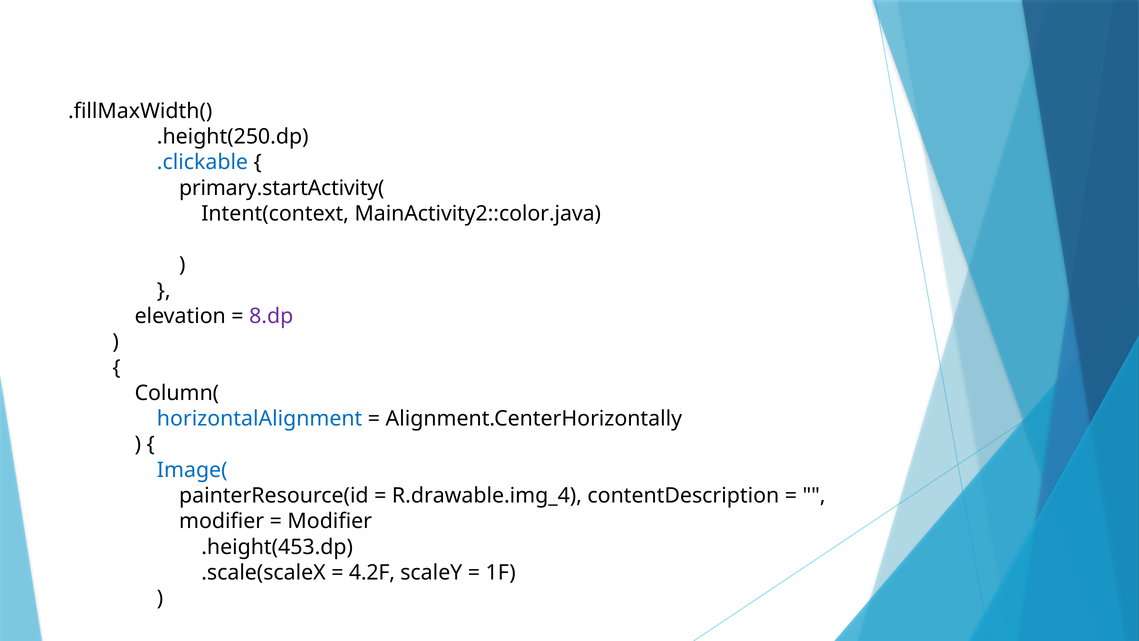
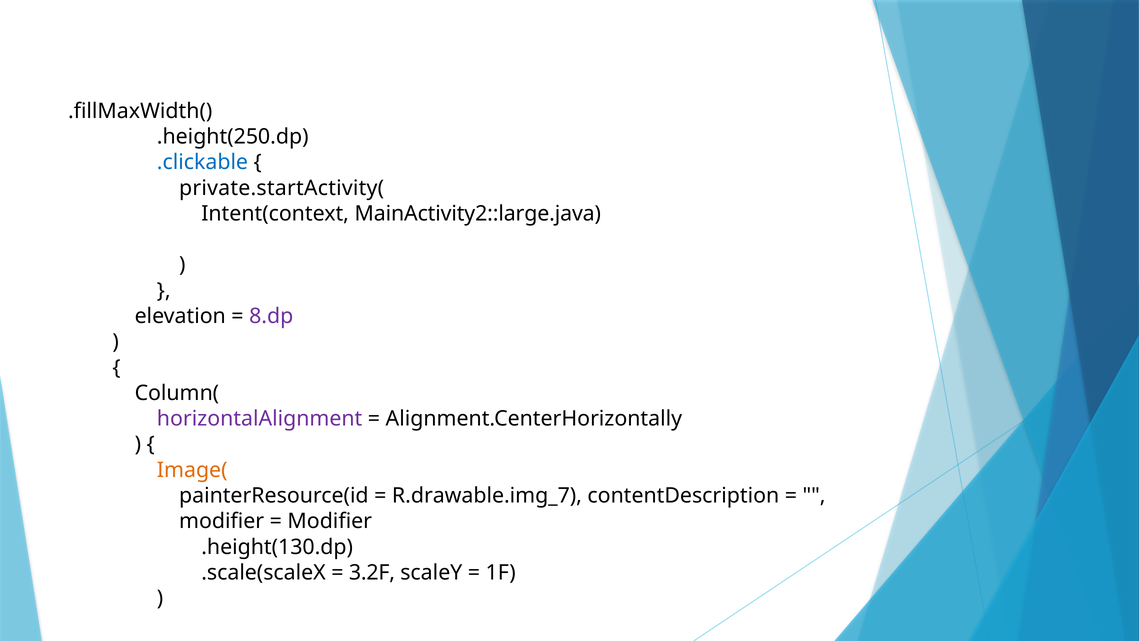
primary.startActivity(: primary.startActivity( -> private.startActivity( (282, 188)
MainActivity2::color.java: MainActivity2::color.java -> MainActivity2::large.java (478, 214)
horizontalAlignment colour: blue -> purple (260, 419)
Image( colour: blue -> orange (192, 470)
R.drawable.img_4: R.drawable.img_4 -> R.drawable.img_7 (487, 495)
.height(453.dp: .height(453.dp -> .height(130.dp (277, 547)
4.2F: 4.2F -> 3.2F (372, 572)
